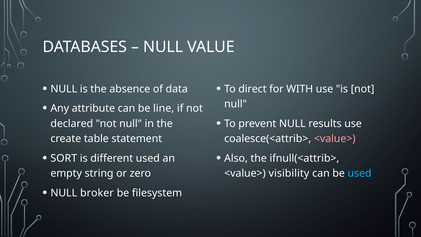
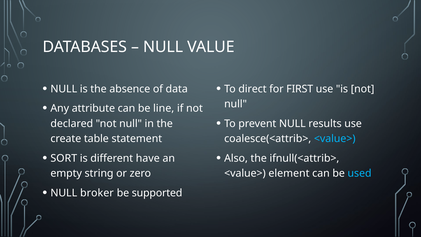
WITH: WITH -> FIRST (300, 89)
<value> colour: pink -> light blue (335, 139)
different used: used -> have (148, 158)
visibility: visibility -> element (289, 173)
filesystem: filesystem -> supported (157, 193)
